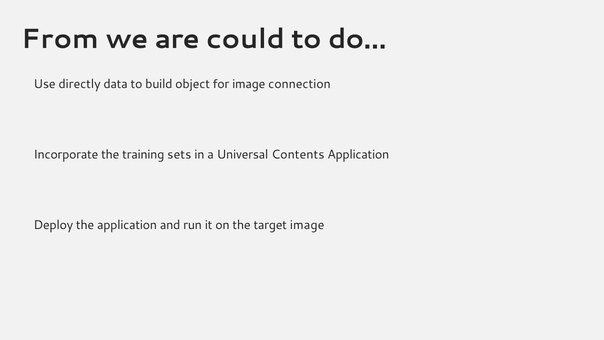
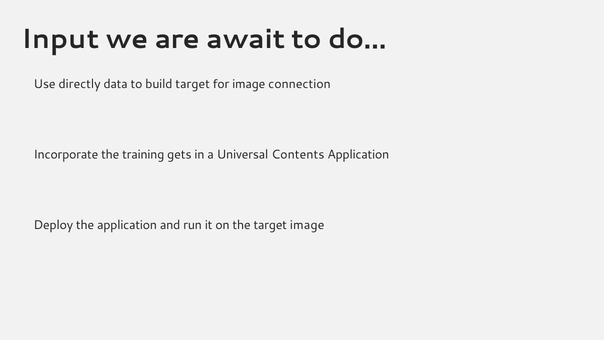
From: From -> Input (60, 39)
could: could -> await (246, 39)
build object: object -> target (193, 84)
sets: sets -> gets (179, 155)
